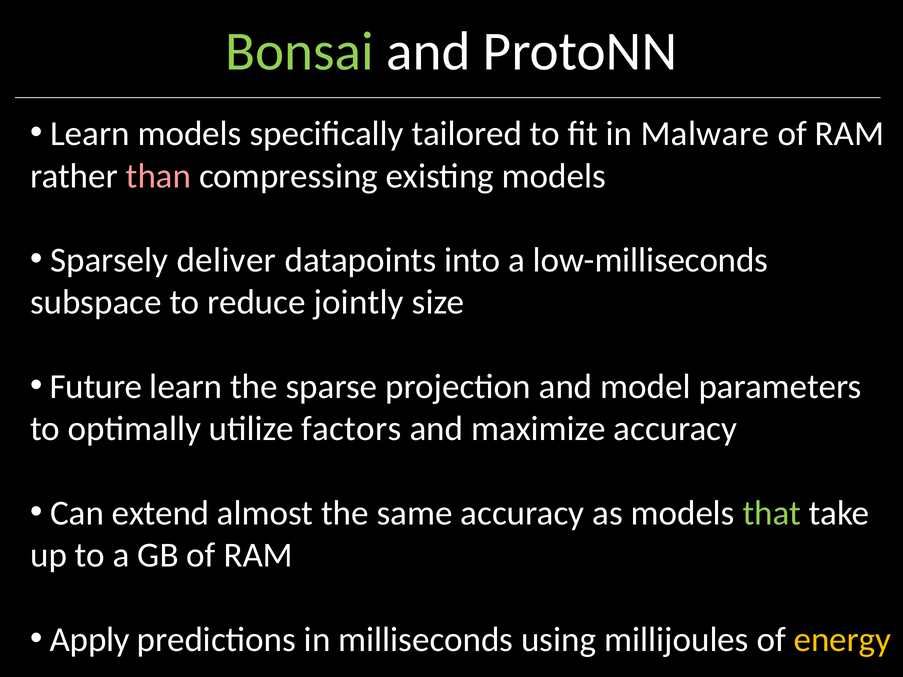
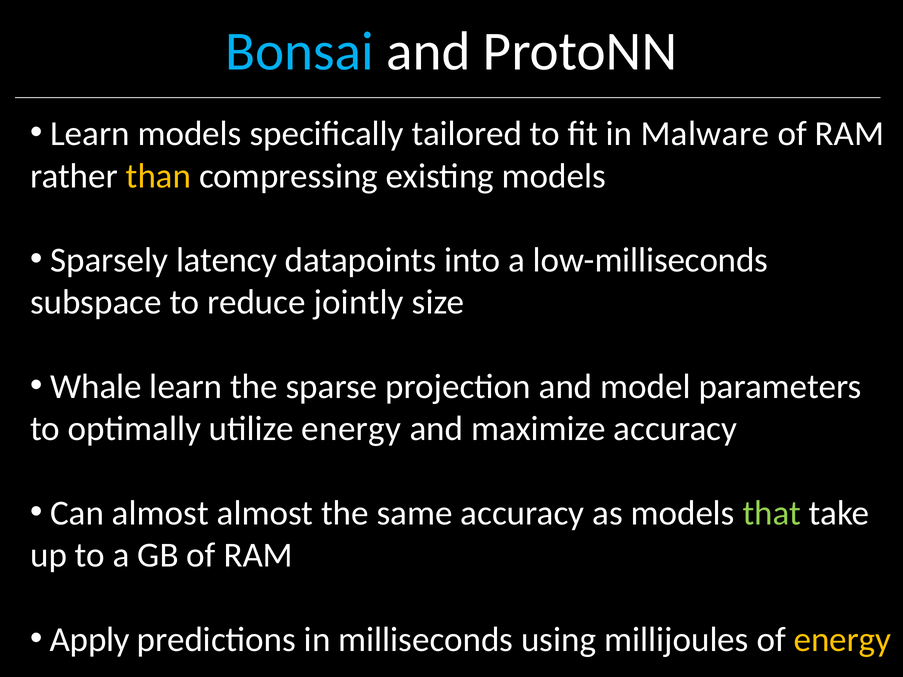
Bonsai colour: light green -> light blue (299, 52)
than colour: pink -> yellow (159, 176)
deliver: deliver -> latency (227, 260)
Future: Future -> Whale (96, 387)
utilize factors: factors -> energy (351, 429)
Can extend: extend -> almost (160, 513)
